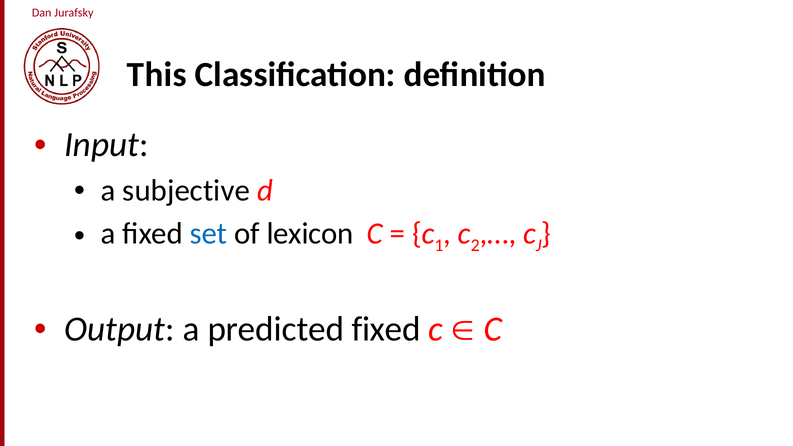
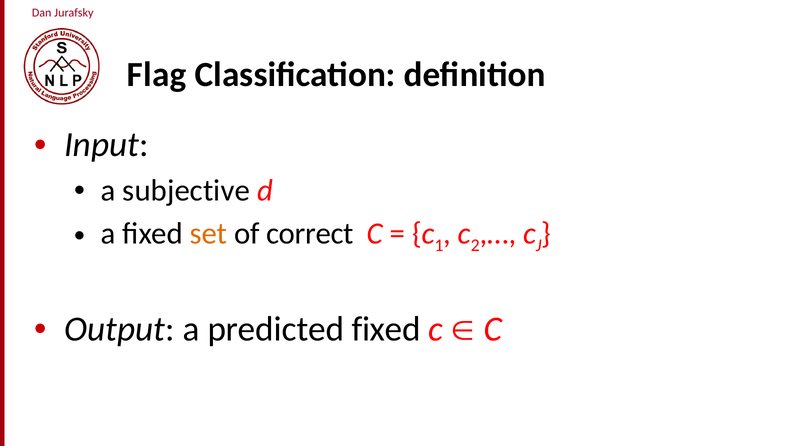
This: This -> Flag (157, 75)
set colour: blue -> orange (208, 234)
lexicon: lexicon -> correct (310, 234)
